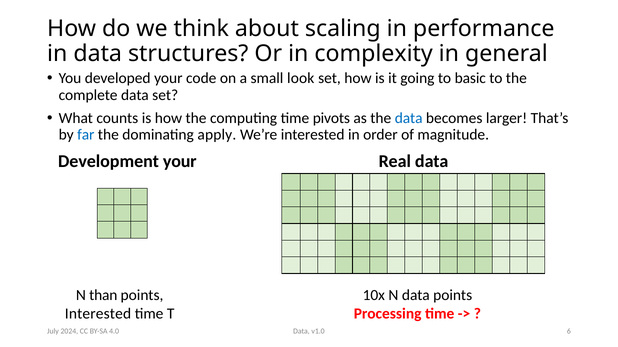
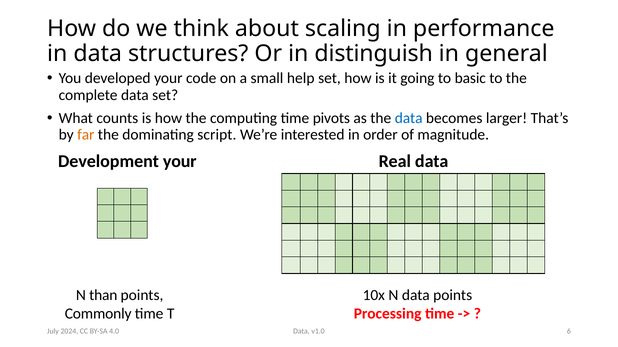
complexity: complexity -> distinguish (374, 54)
look: look -> help (301, 79)
far colour: blue -> orange (86, 135)
apply: apply -> script (217, 135)
Interested: Interested -> Commonly (98, 314)
